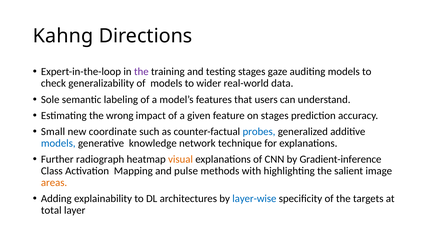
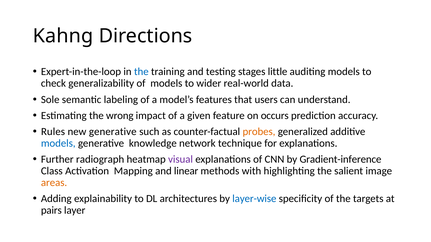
the colour: purple -> blue (141, 72)
gaze: gaze -> little (278, 72)
on stages: stages -> occurs (275, 116)
Small: Small -> Rules (53, 132)
new coordinate: coordinate -> generative (113, 132)
probes colour: blue -> orange (259, 132)
visual colour: orange -> purple (181, 160)
pulse: pulse -> linear (186, 171)
total: total -> pairs (51, 211)
